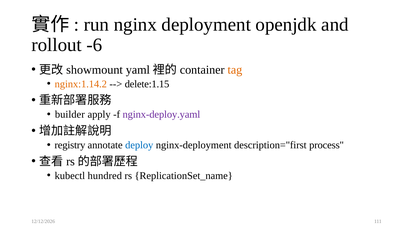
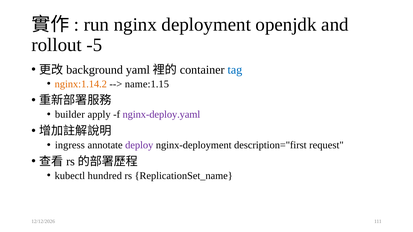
-6: -6 -> -5 (94, 45)
showmount: showmount -> background (95, 70)
tag colour: orange -> blue (235, 70)
delete:1.15: delete:1.15 -> name:1.15 (147, 84)
registry: registry -> ingress (70, 145)
deploy colour: blue -> purple (139, 145)
process: process -> request (326, 145)
